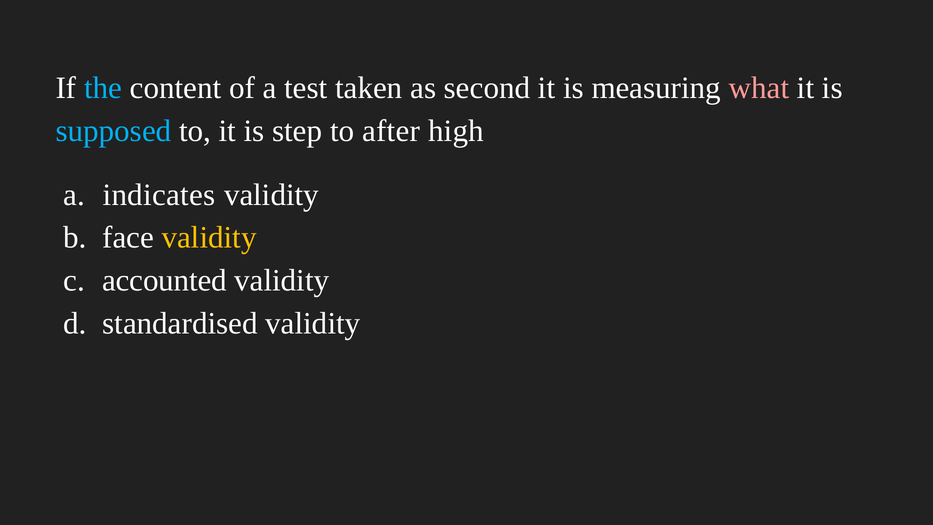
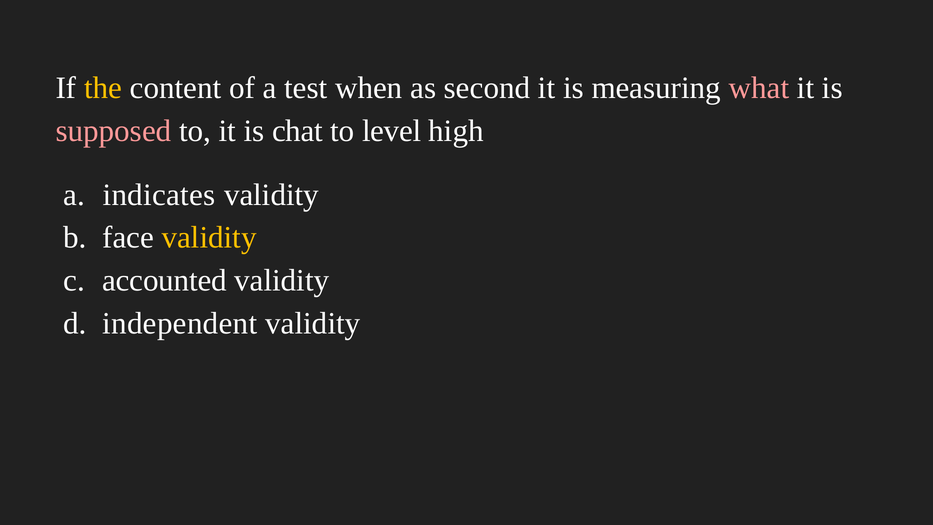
the colour: light blue -> yellow (103, 88)
taken: taken -> when (369, 88)
supposed colour: light blue -> pink (113, 131)
step: step -> chat (297, 131)
after: after -> level (392, 131)
standardised: standardised -> independent (180, 323)
